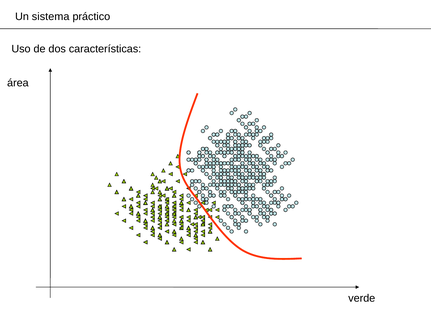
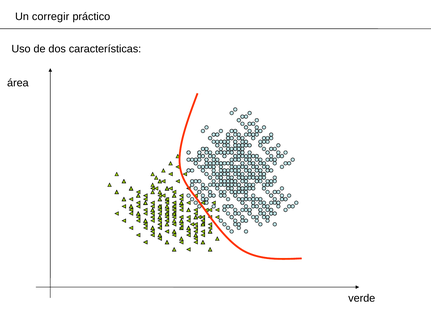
sistema: sistema -> corregir (51, 17)
